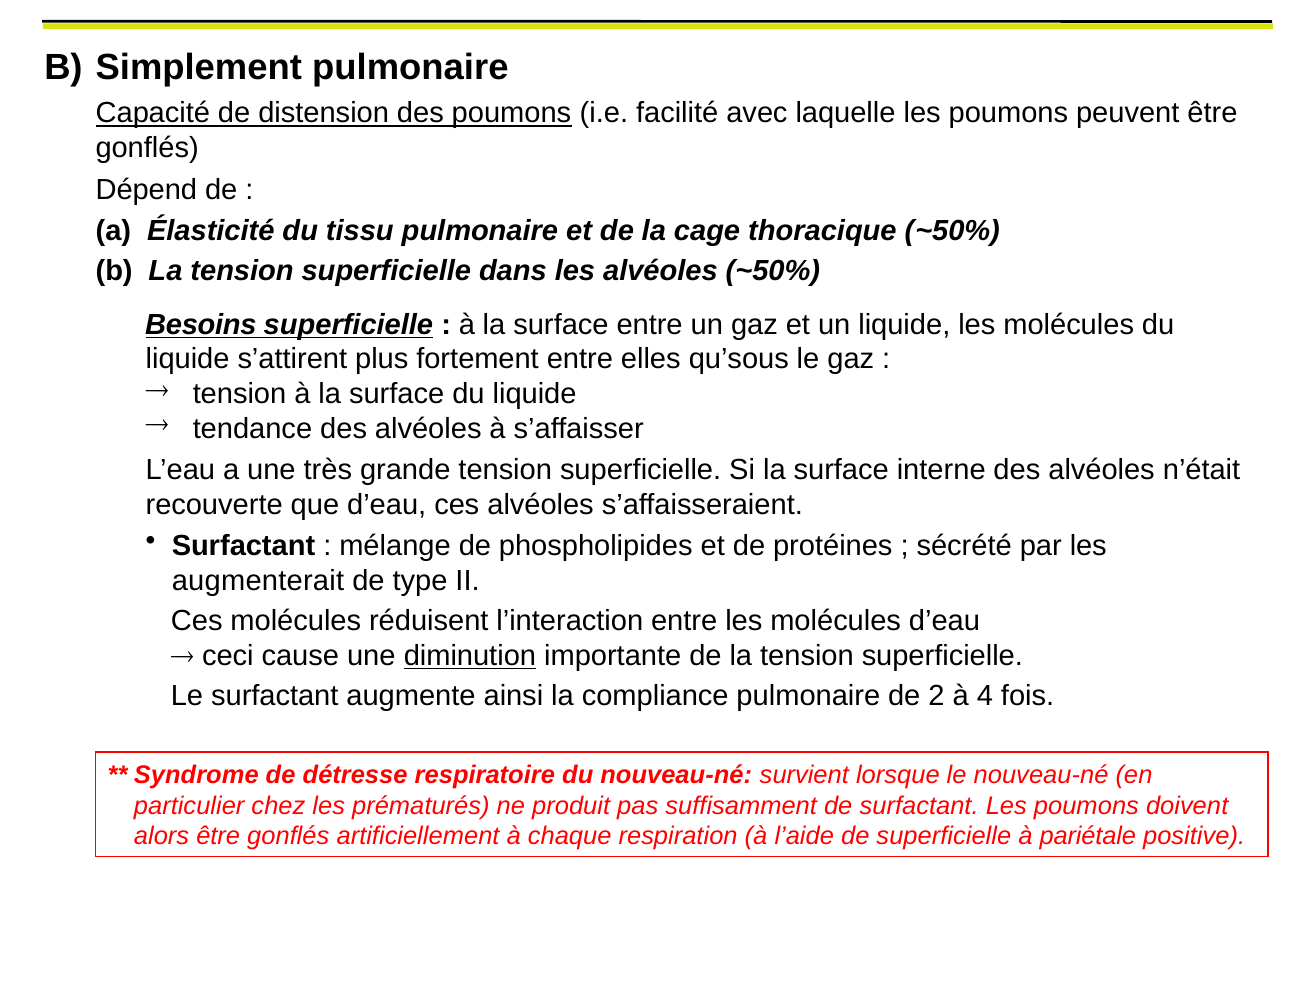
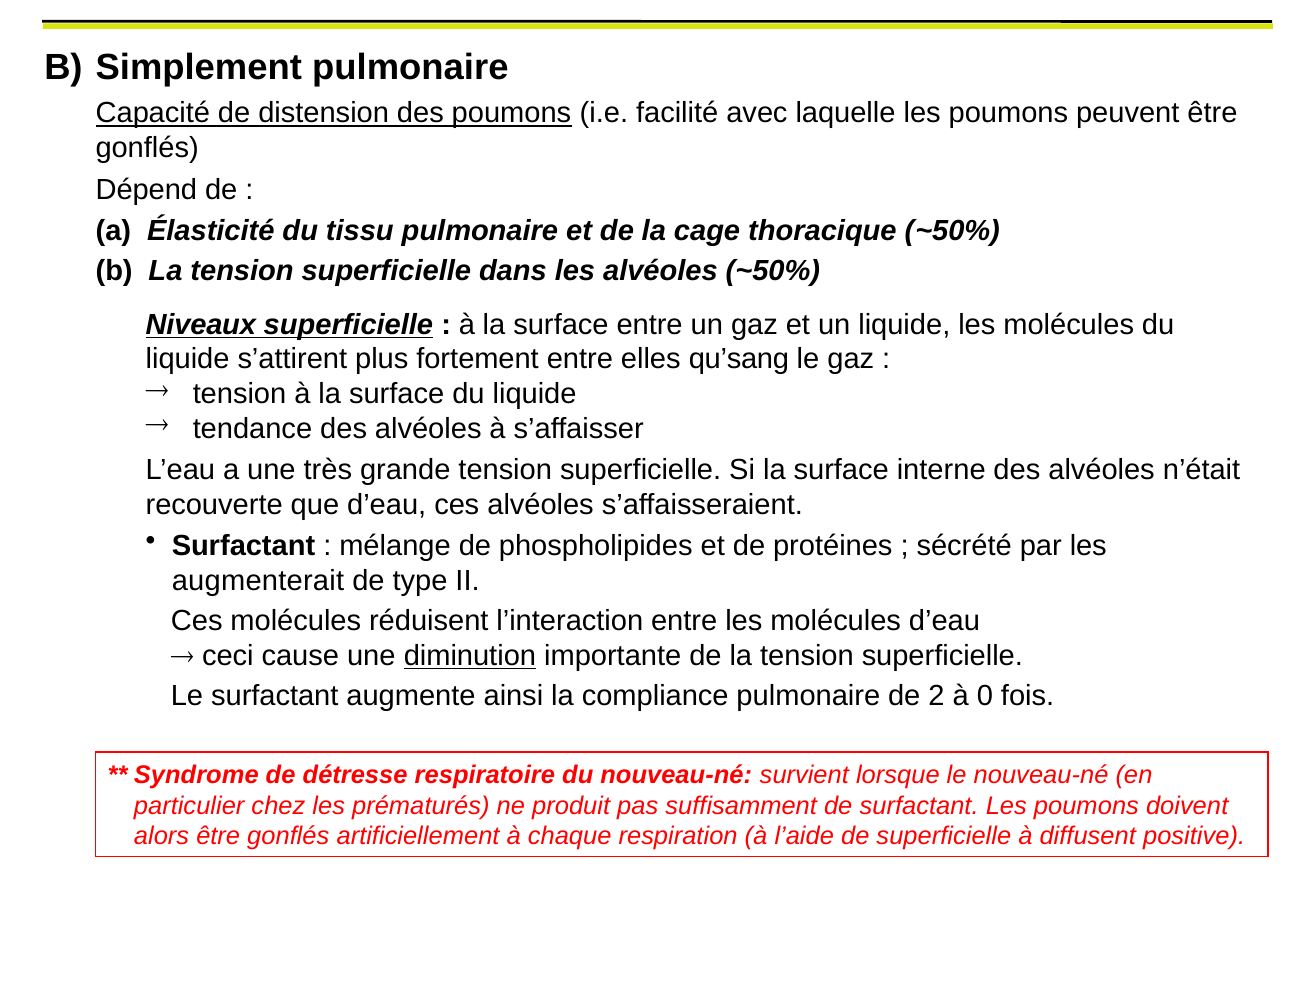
Besoins: Besoins -> Niveaux (201, 325)
qu’sous: qu’sous -> qu’sang (739, 360)
4: 4 -> 0 (985, 696)
pariétale: pariétale -> diffusent (1088, 837)
